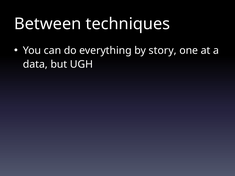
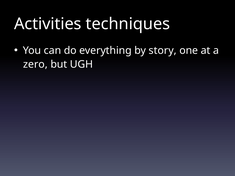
Between: Between -> Activities (48, 24)
data: data -> zero (35, 64)
